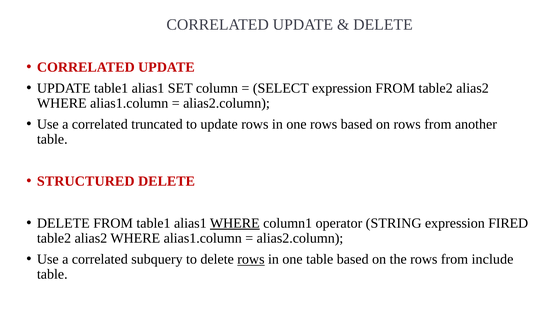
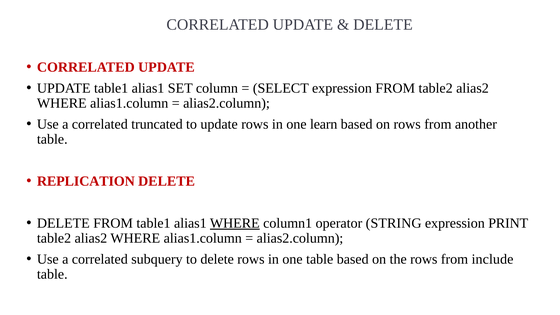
one rows: rows -> learn (324, 124)
STRUCTURED: STRUCTURED -> REPLICATION (86, 181)
FIRED: FIRED -> PRINT (508, 223)
rows underline: present -> none (251, 259)
